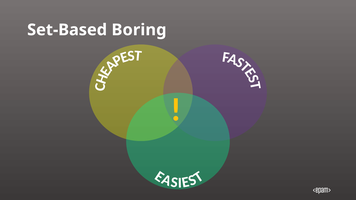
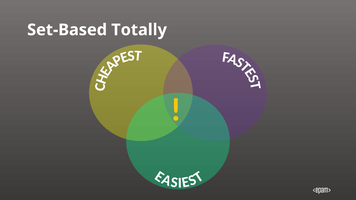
Boring: Boring -> Totally (139, 30)
